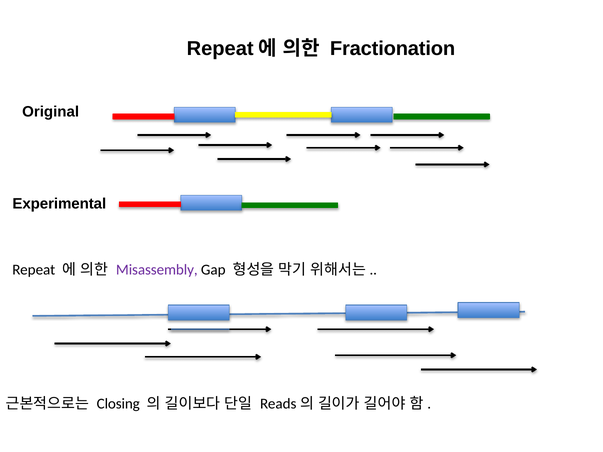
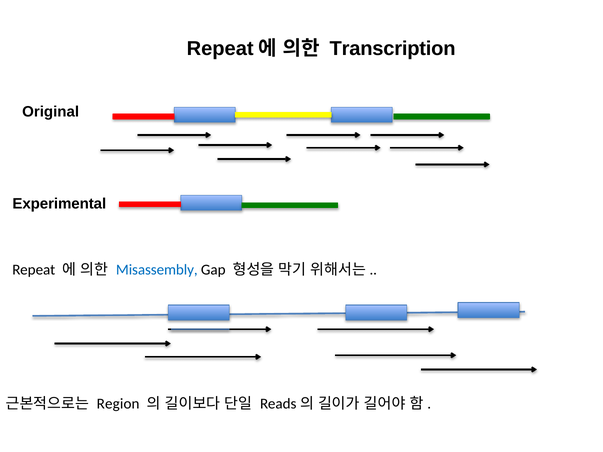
Fractionation: Fractionation -> Transcription (393, 49)
Misassembly colour: purple -> blue (157, 270)
Closing: Closing -> Region (118, 404)
